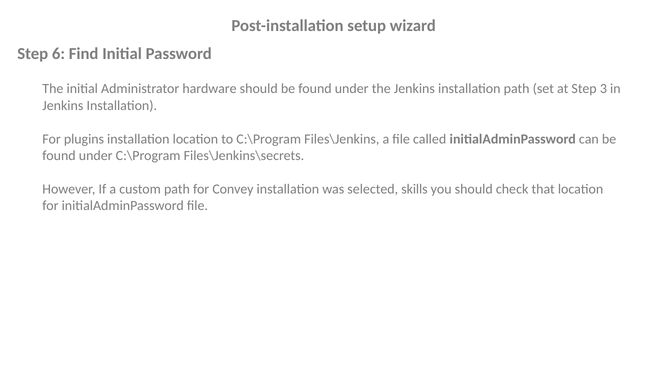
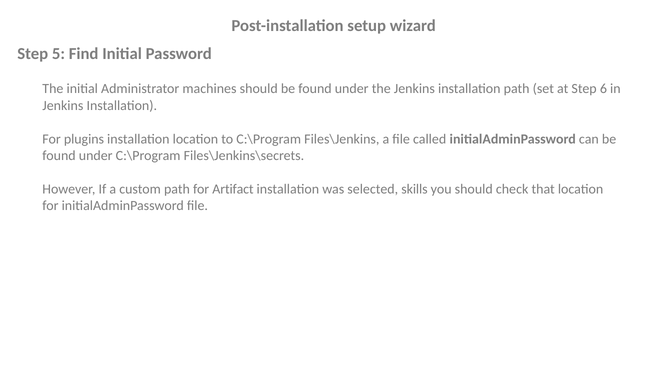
6: 6 -> 5 (58, 54)
hardware: hardware -> machines (209, 89)
3: 3 -> 6 (603, 89)
Convey: Convey -> Artifact (233, 189)
